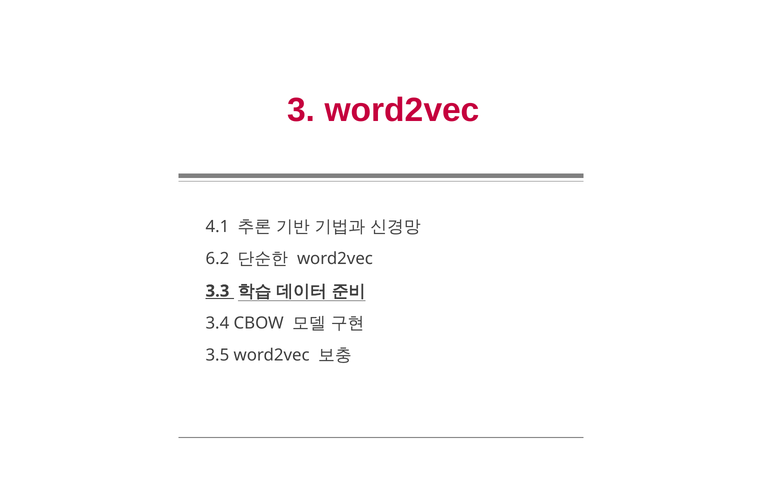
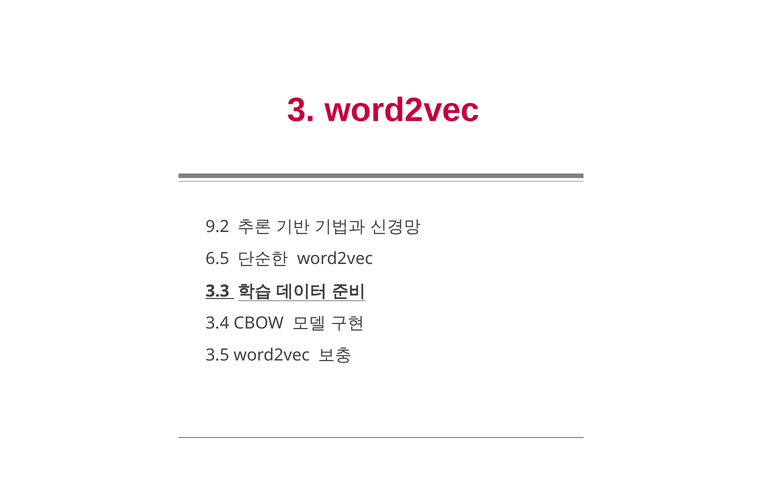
4.1: 4.1 -> 9.2 (217, 227)
6.2: 6.2 -> 6.5 (217, 259)
